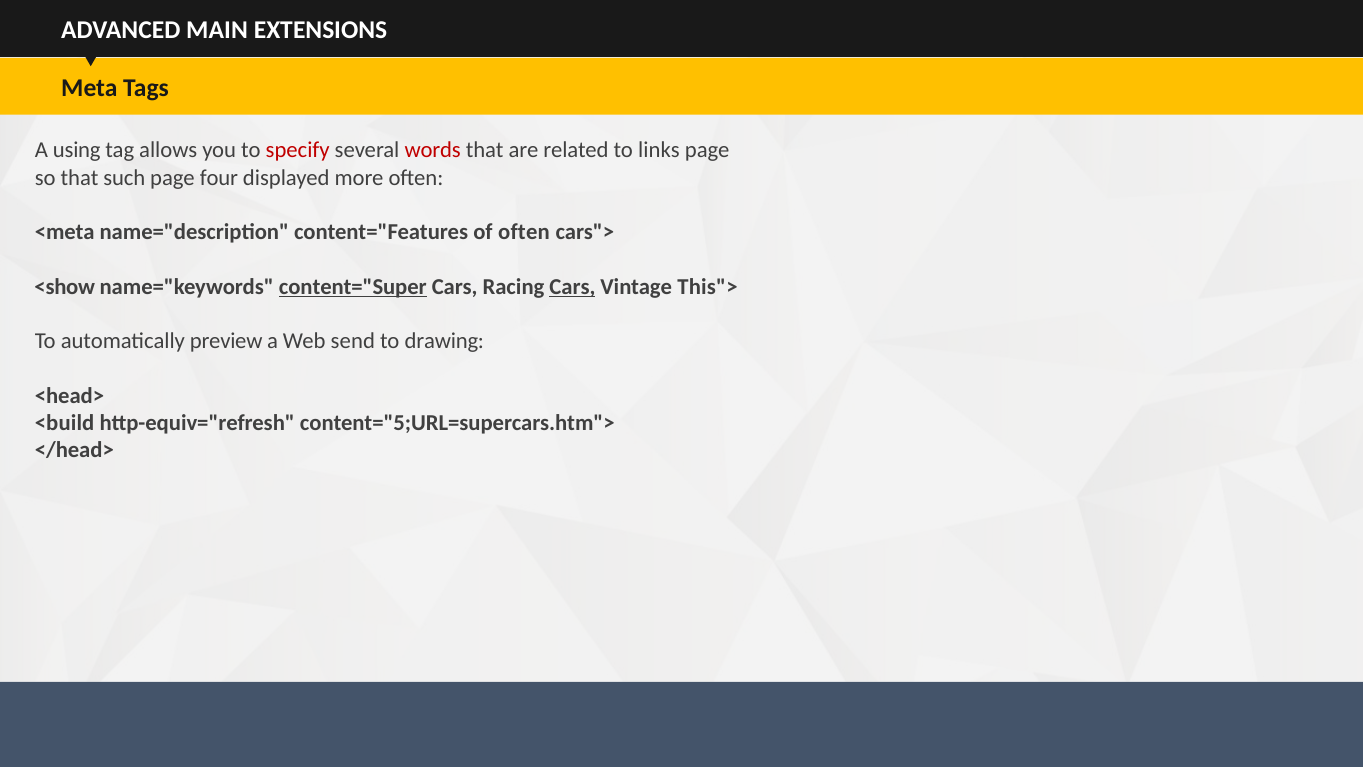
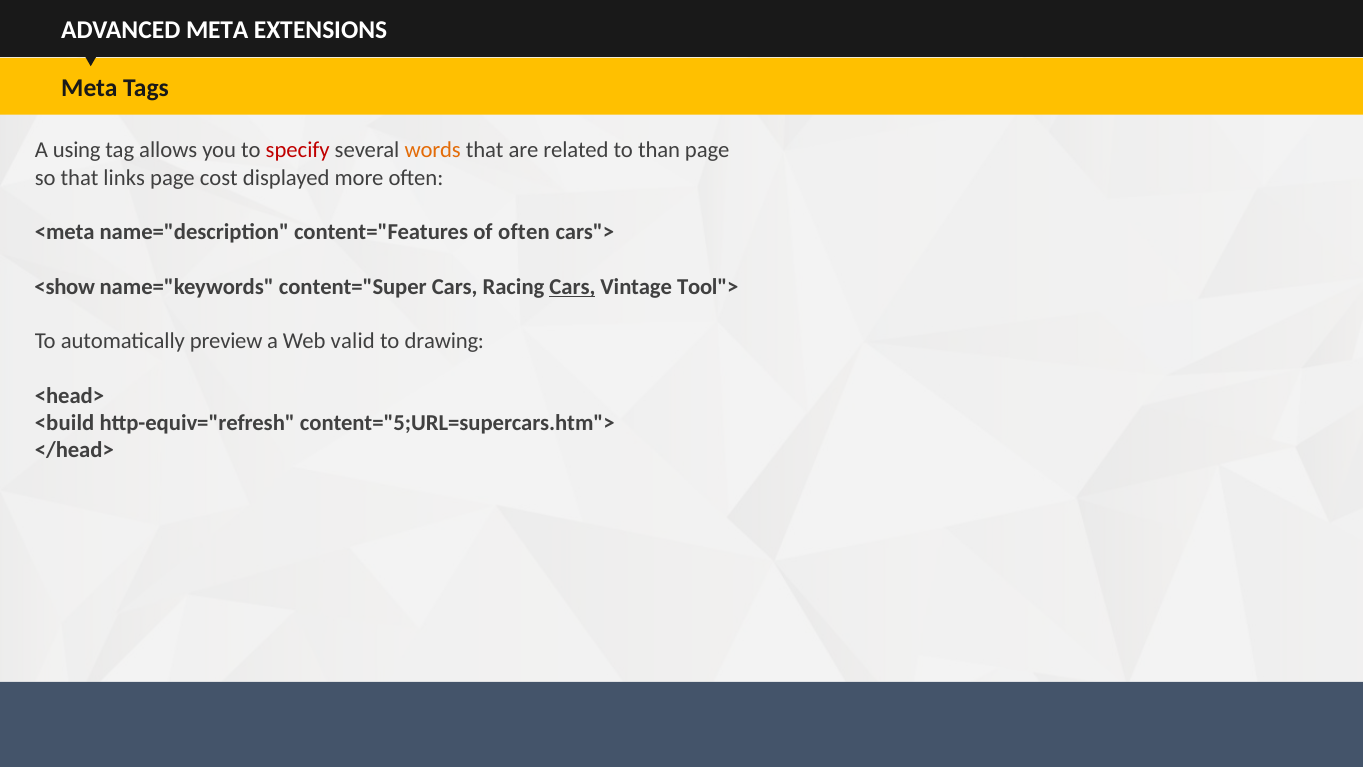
ADVANCED MAIN: MAIN -> META (217, 30)
words colour: red -> orange (433, 150)
links: links -> than (659, 150)
such: such -> links (124, 177)
four: four -> cost (219, 177)
content="Super underline: present -> none (353, 286)
This">: This"> -> Tool"> (708, 286)
send: send -> valid (353, 341)
